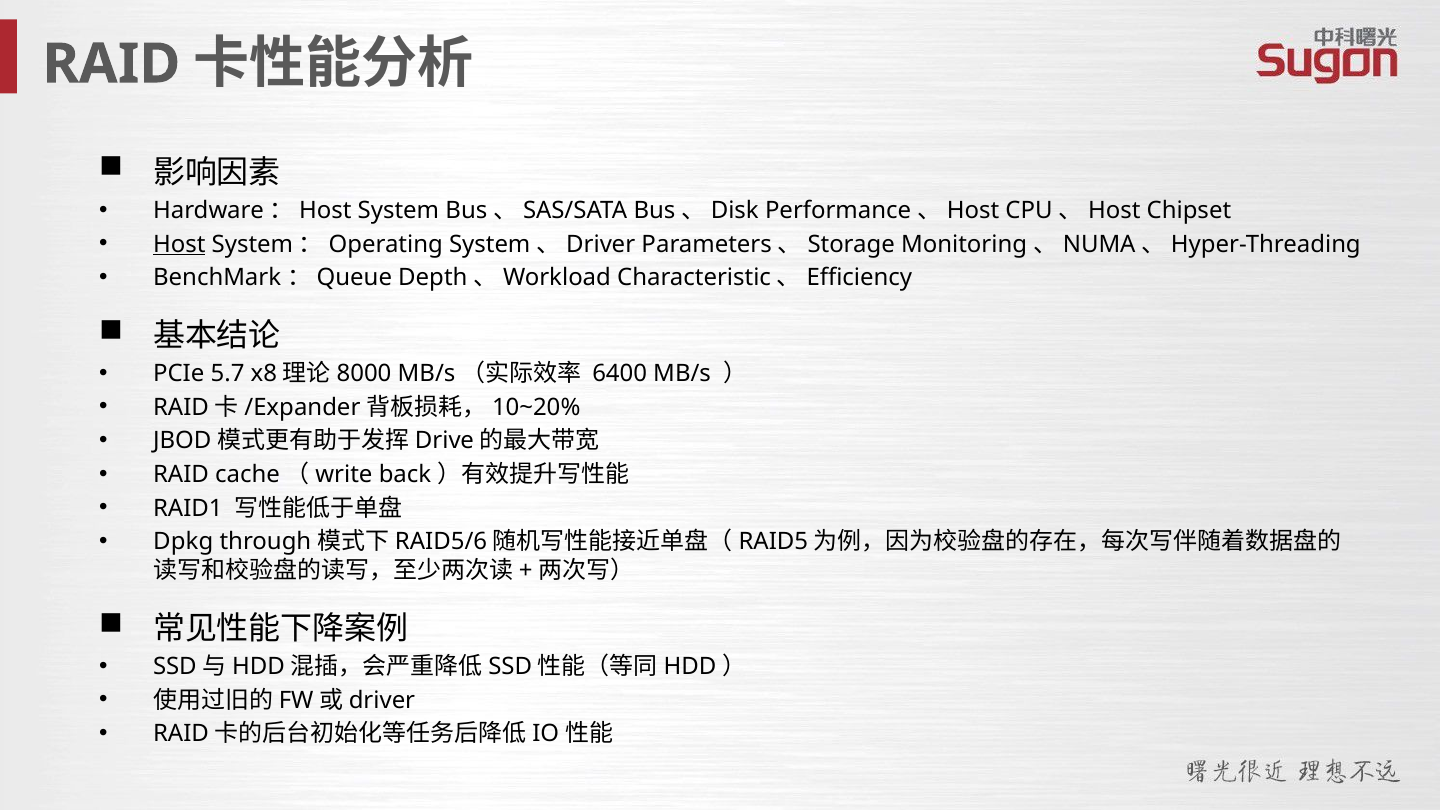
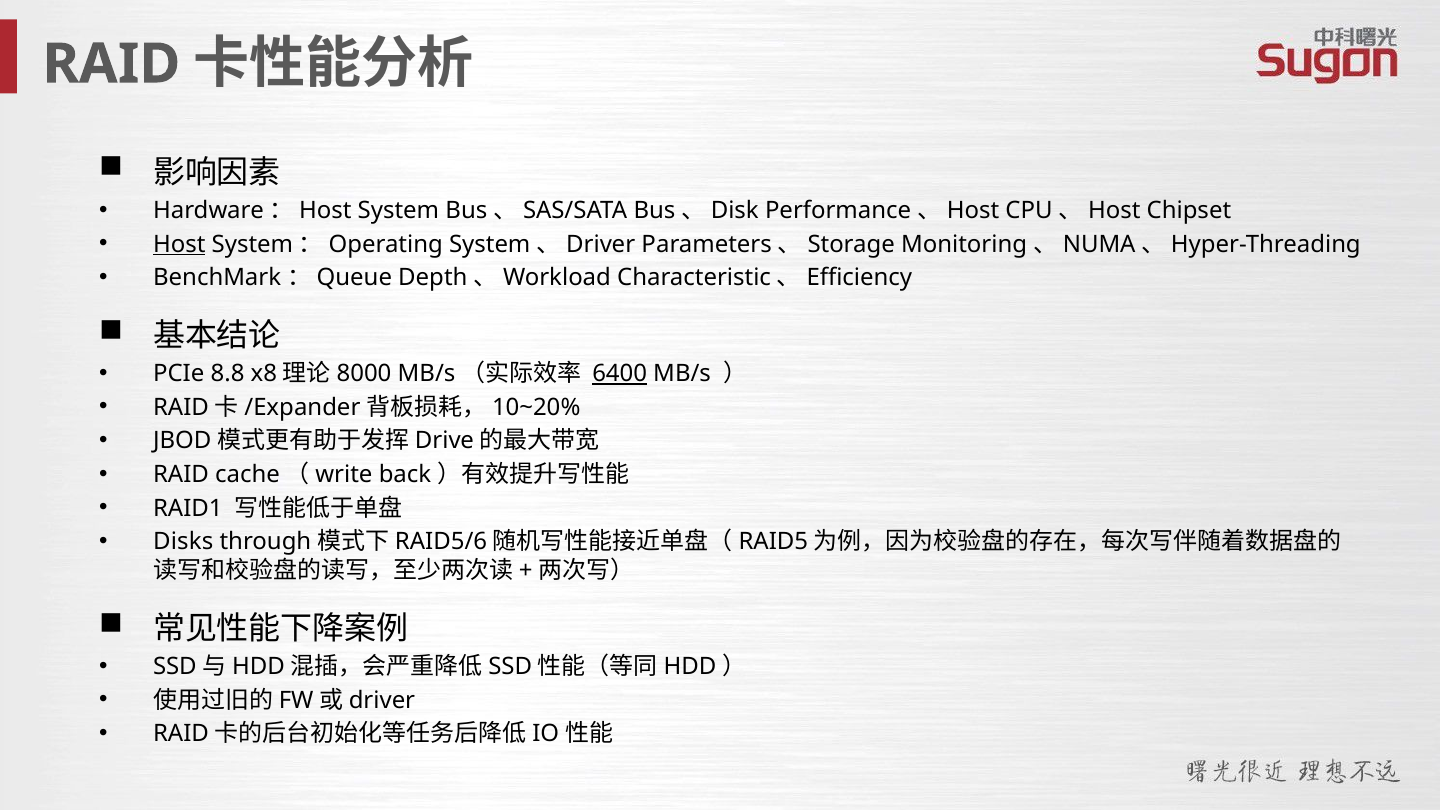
5.7: 5.7 -> 8.8 (228, 374)
6400 underline: none -> present (620, 374)
Dpkg: Dpkg -> Disks (183, 542)
